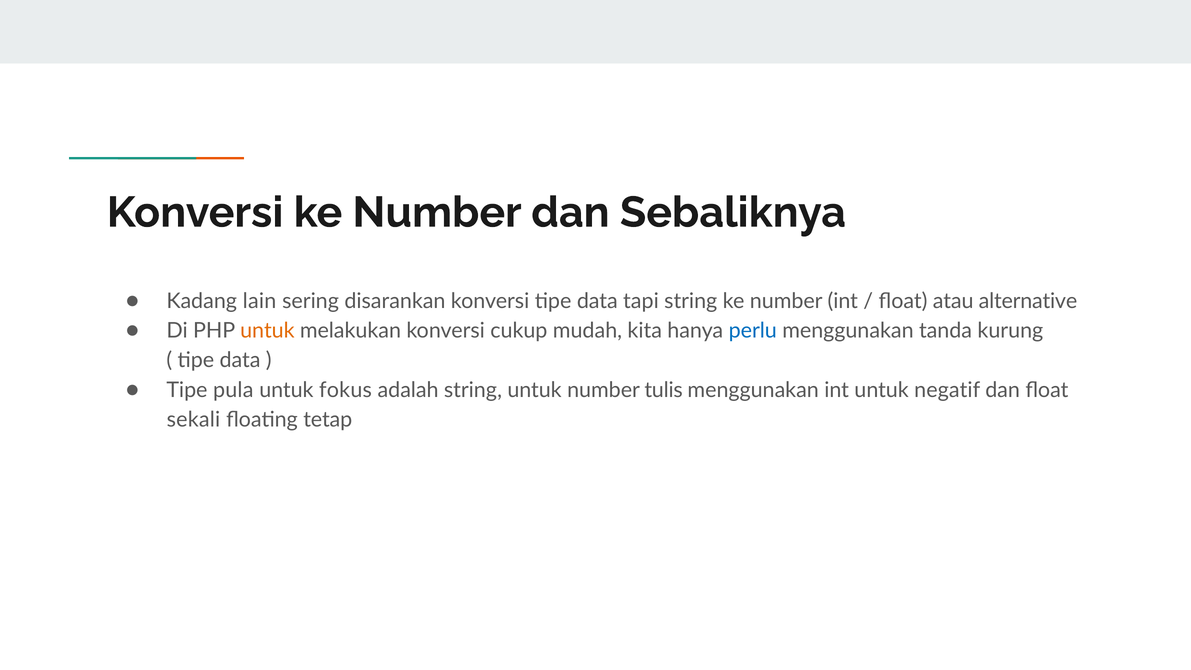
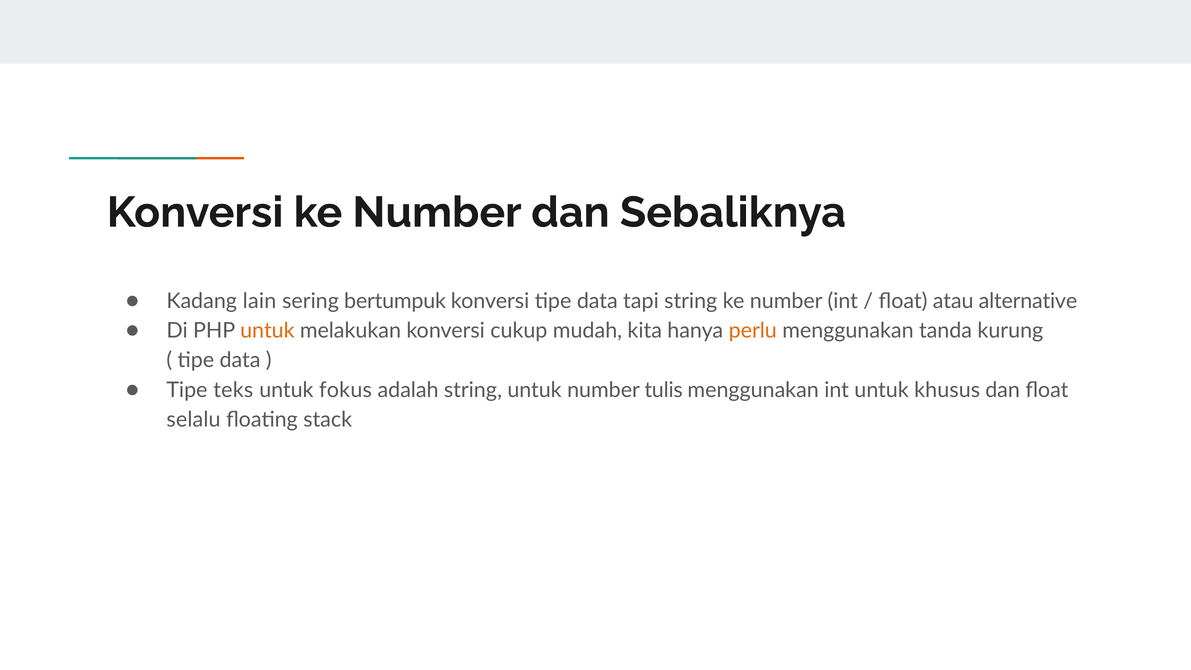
disarankan: disarankan -> bertumpuk (395, 301)
perlu colour: blue -> orange (753, 331)
pula: pula -> teks (233, 390)
negatif: negatif -> khusus (947, 390)
sekali: sekali -> selalu (194, 420)
tetap: tetap -> stack (328, 420)
